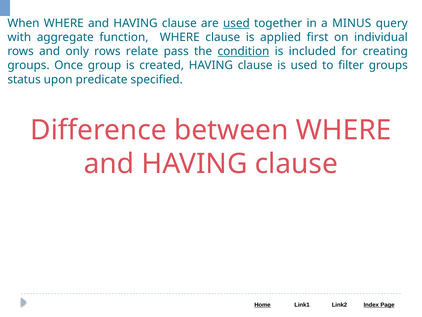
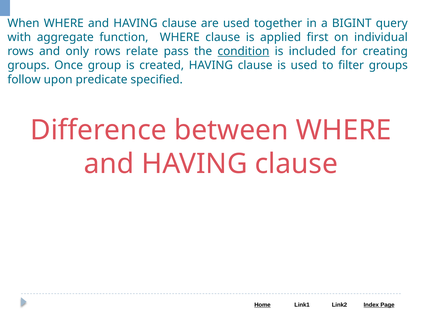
used underline: present -> none (236, 23)
MINUS: MINUS -> BIGINT (352, 23)
status: status -> follow (24, 79)
